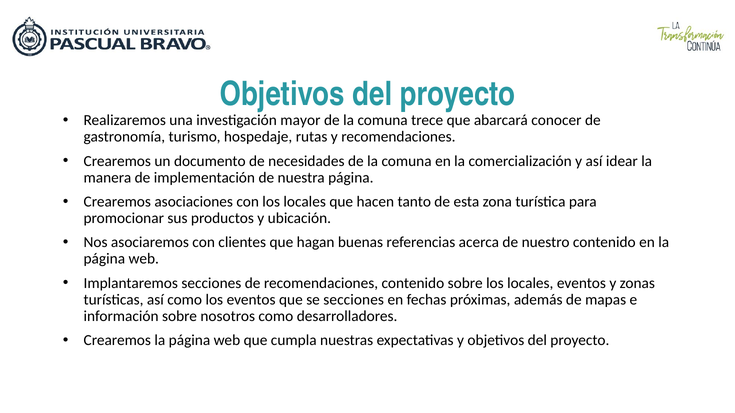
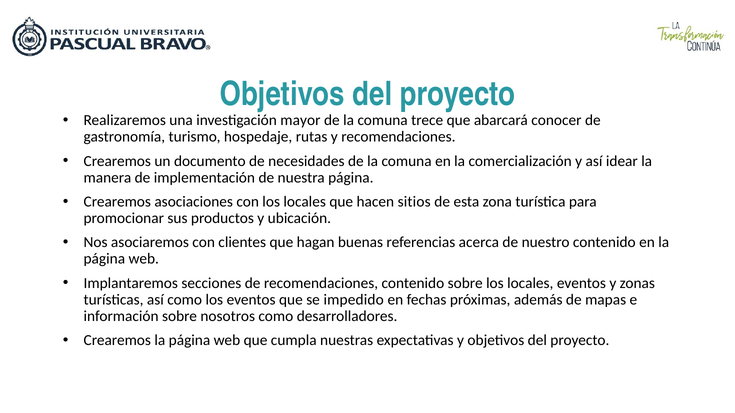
tanto: tanto -> sitios (414, 202)
se secciones: secciones -> impedido (354, 300)
